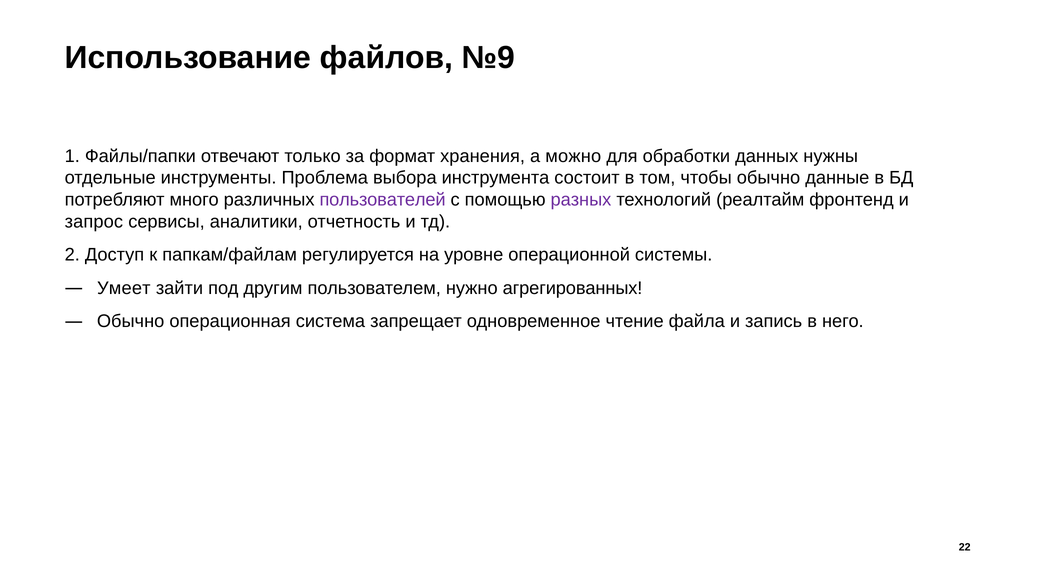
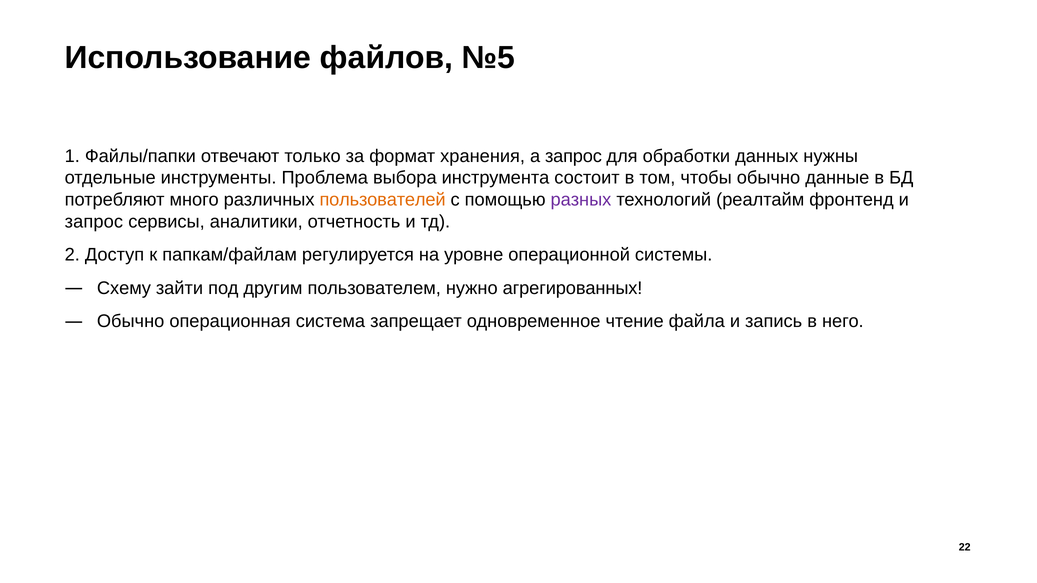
№9: №9 -> №5 (489, 58)
а можно: можно -> запрос (573, 156)
пользователей colour: purple -> orange (383, 200)
Умеет: Умеет -> Схему (124, 288)
